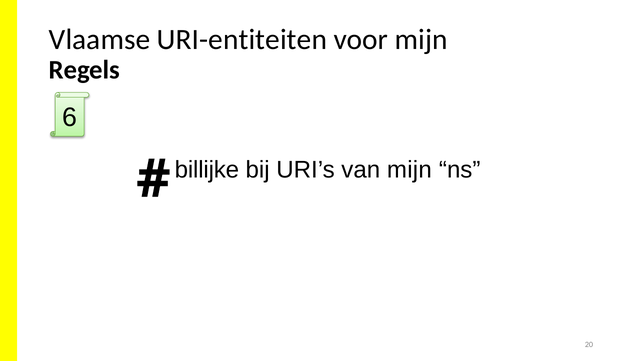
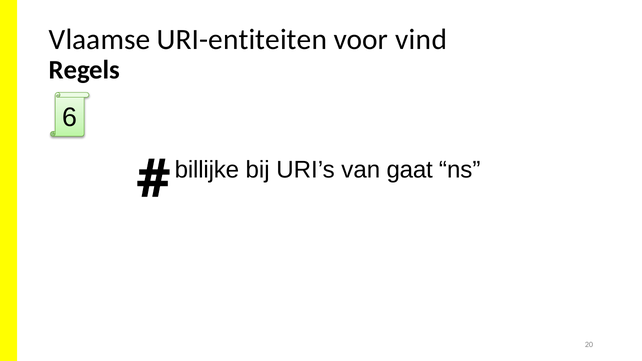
voor mijn: mijn -> vind (421, 40)
van mijn: mijn -> gaat (410, 170)
